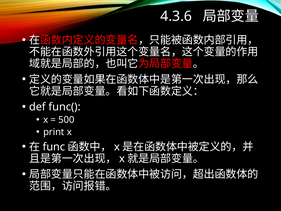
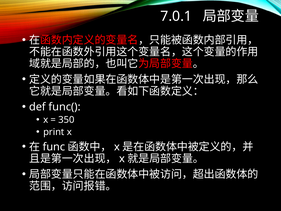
4.3.6: 4.3.6 -> 7.0.1 (176, 16)
500: 500 -> 350 (66, 120)
